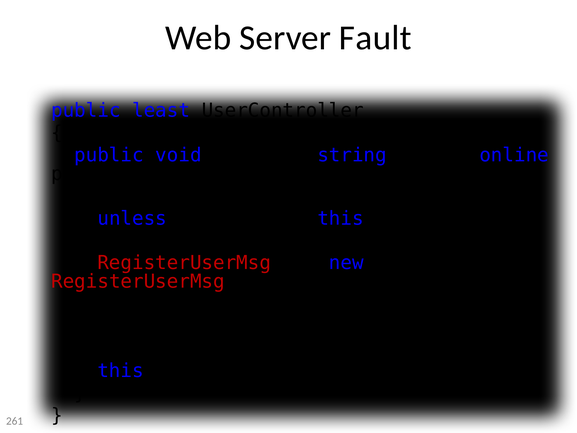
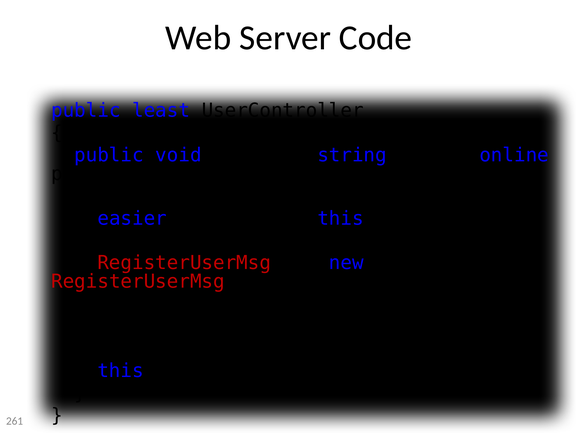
Fault: Fault -> Code (376, 38)
unless: unless -> easier (132, 218)
